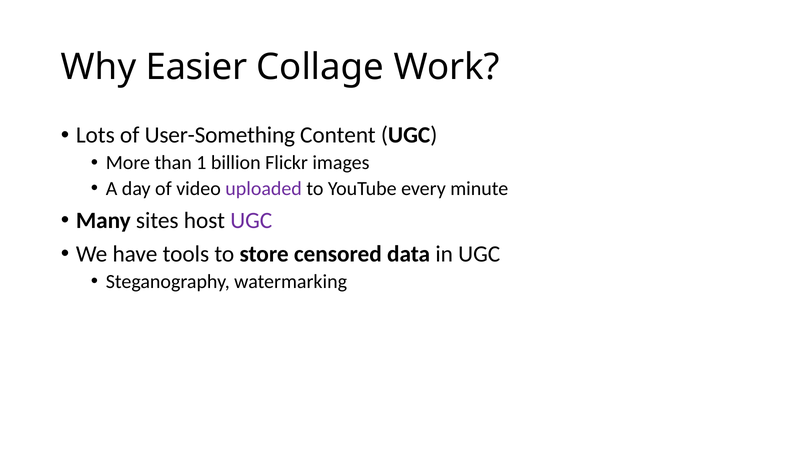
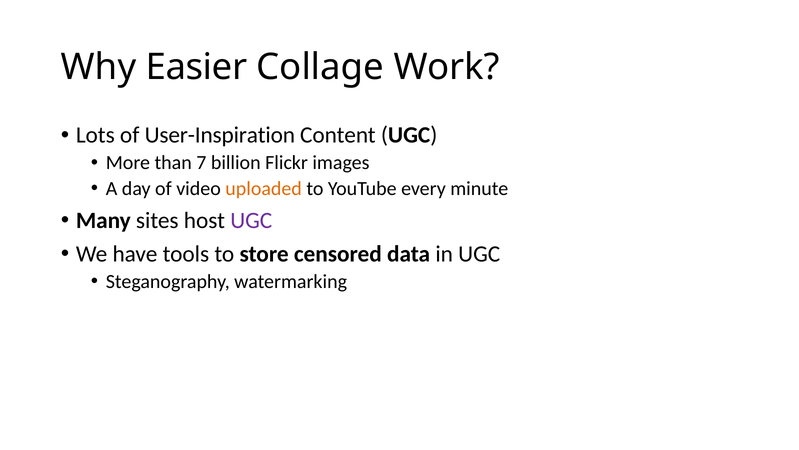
User-Something: User-Something -> User-Inspiration (220, 135)
1: 1 -> 7 (201, 163)
uploaded colour: purple -> orange (264, 188)
